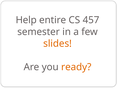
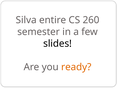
Help: Help -> Silva (26, 20)
457: 457 -> 260 (91, 20)
slides colour: orange -> black (58, 43)
